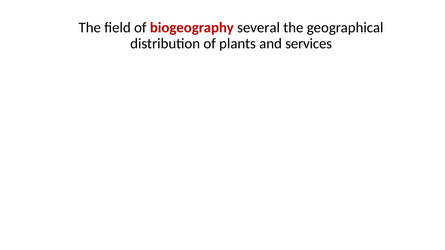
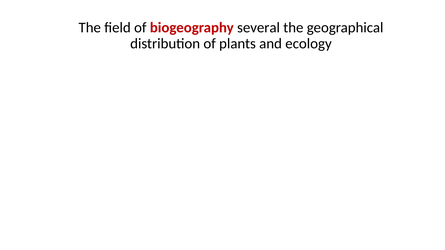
services: services -> ecology (309, 44)
